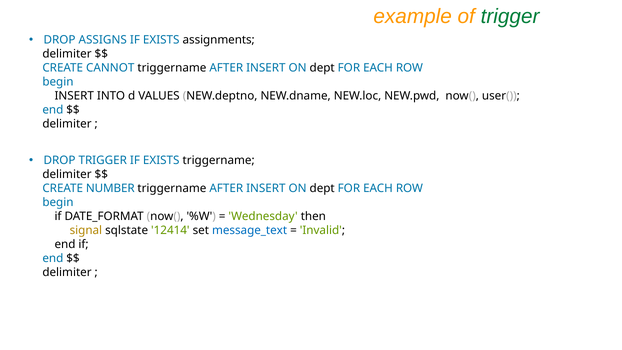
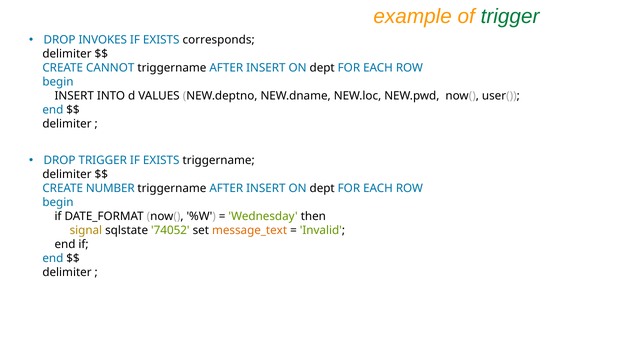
ASSIGNS: ASSIGNS -> INVOKES (103, 40)
assignments: assignments -> corresponds (219, 40)
12414: 12414 -> 74052 (170, 231)
message_text colour: blue -> orange (250, 231)
